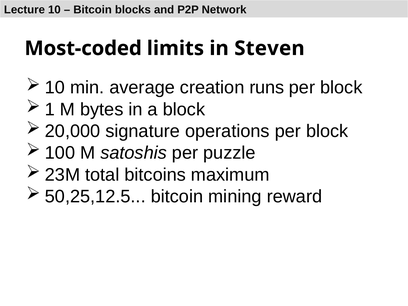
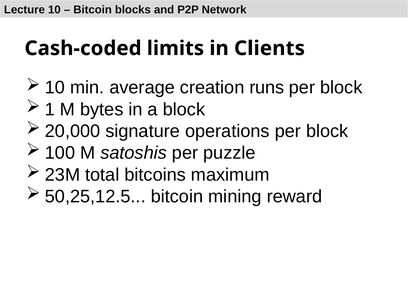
Most-coded: Most-coded -> Cash-coded (83, 48)
Steven: Steven -> Clients (269, 48)
